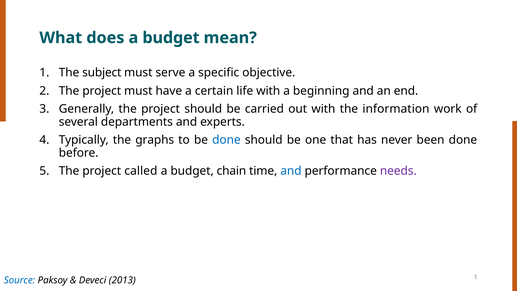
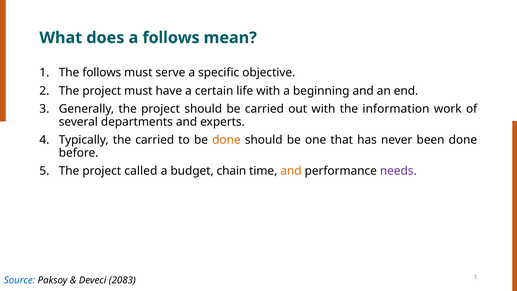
does a budget: budget -> follows (171, 38)
The subject: subject -> follows (102, 73)
the graphs: graphs -> carried (155, 140)
done colour: blue -> orange (226, 140)
and colour: blue -> orange (291, 171)
2013: 2013 -> 2083 (122, 280)
